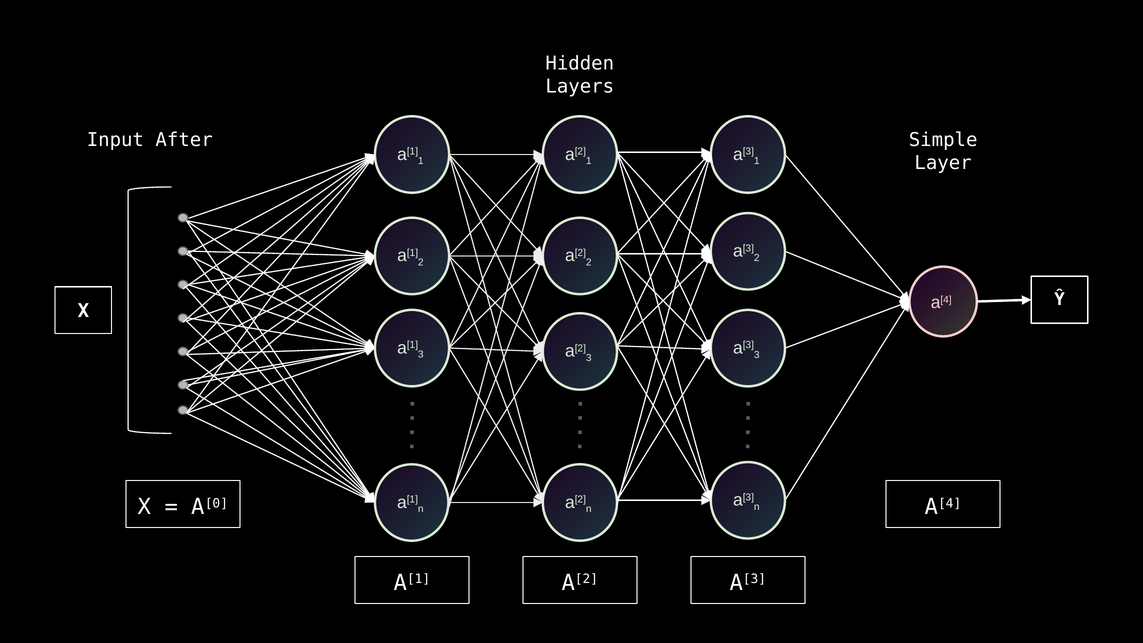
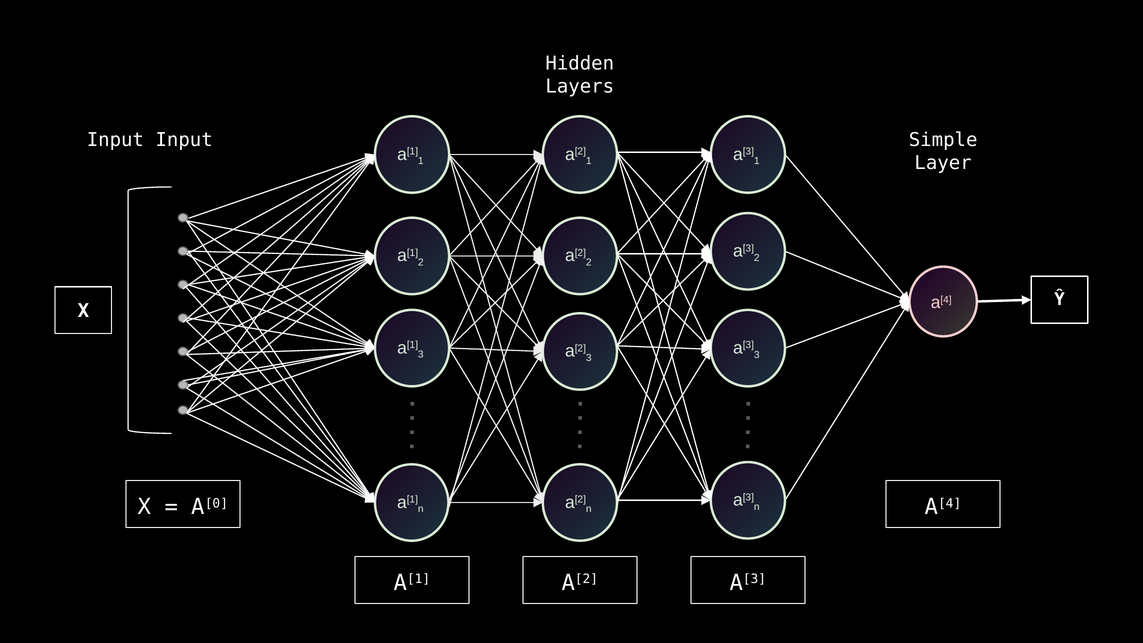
Input After: After -> Input (184, 140)
